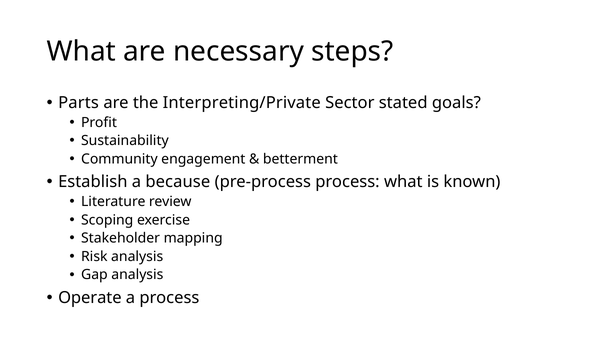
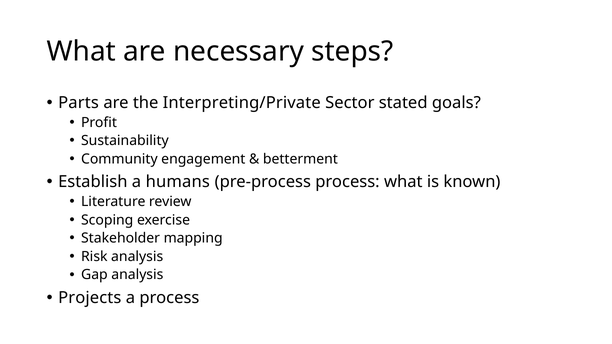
because: because -> humans (178, 182)
Operate: Operate -> Projects (90, 298)
